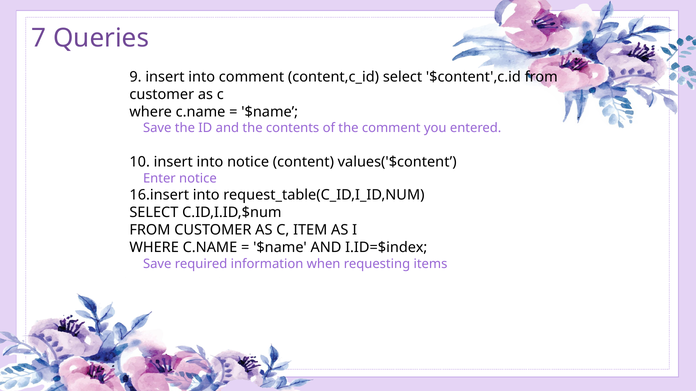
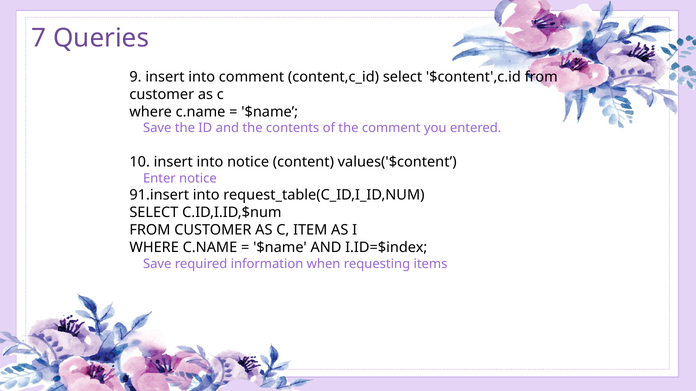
16.insert: 16.insert -> 91.insert (159, 195)
